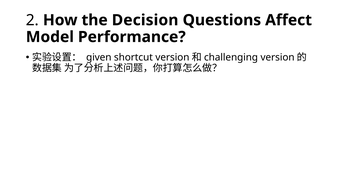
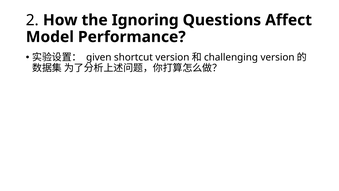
Decision: Decision -> Ignoring (145, 20)
